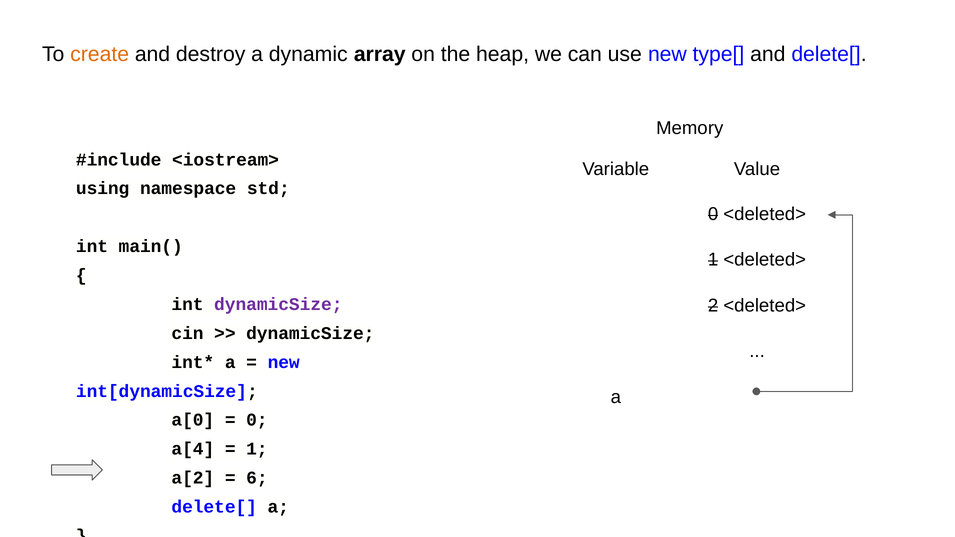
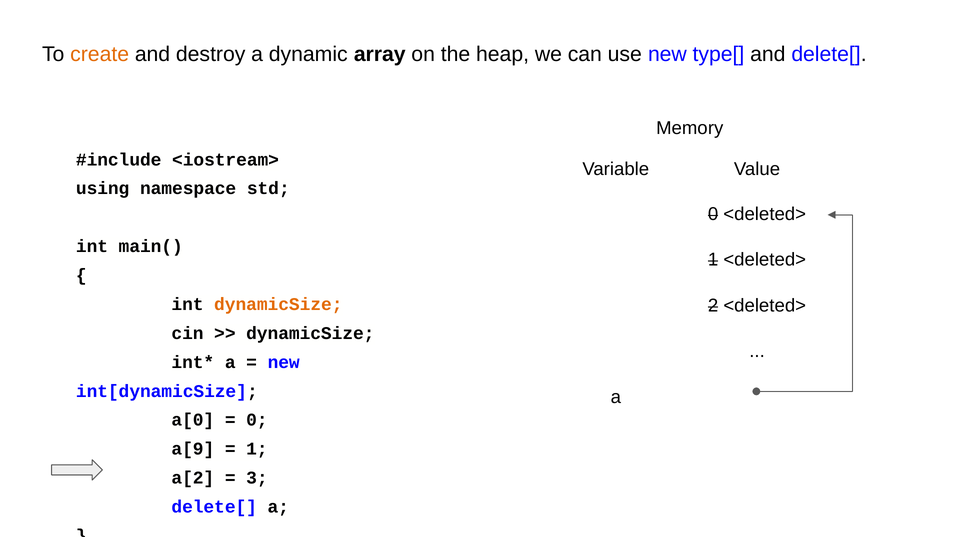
dynamicSize colour: purple -> orange (278, 304)
a[4: a[4 -> a[9 (193, 449)
6: 6 -> 3 (257, 478)
